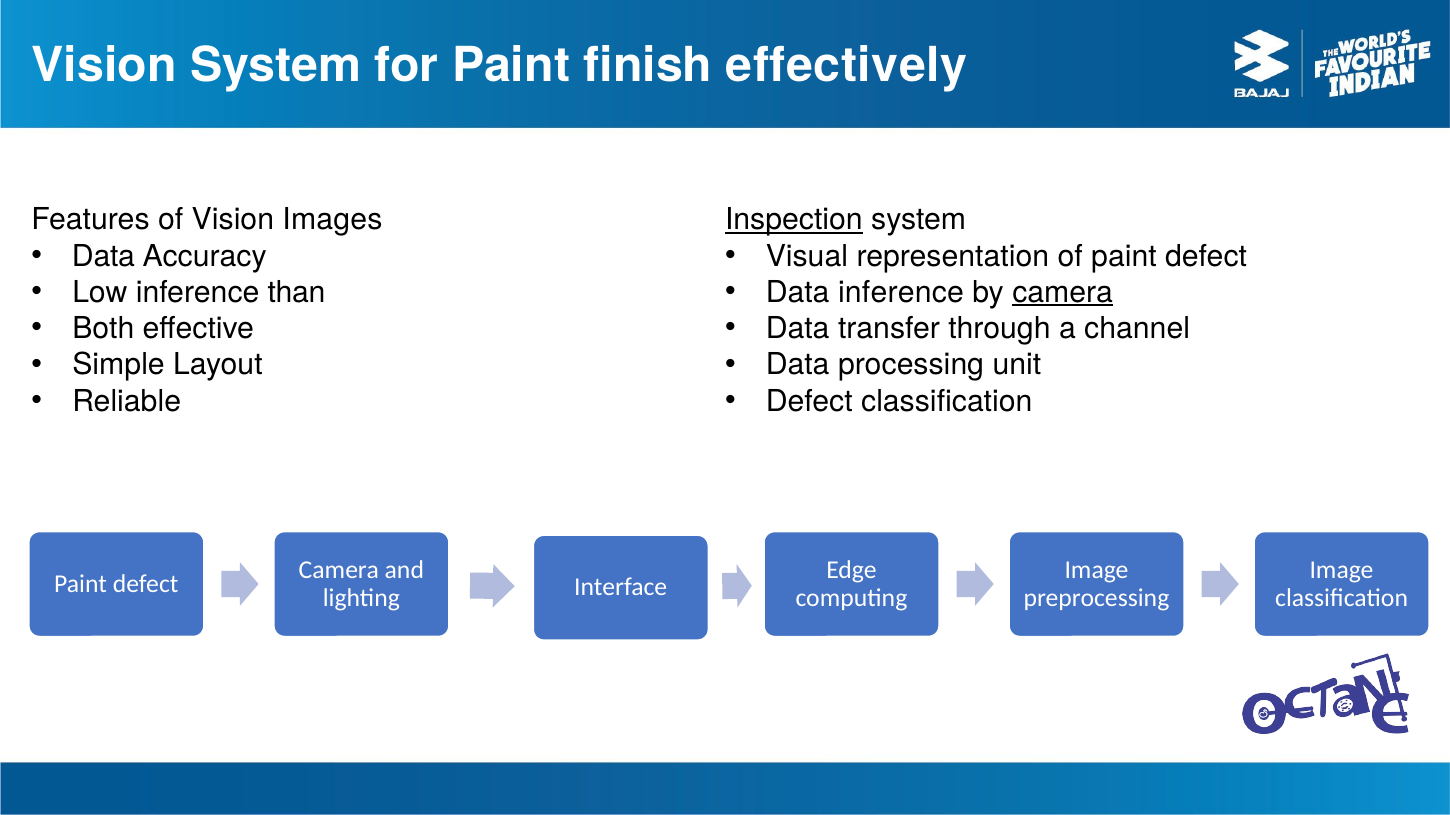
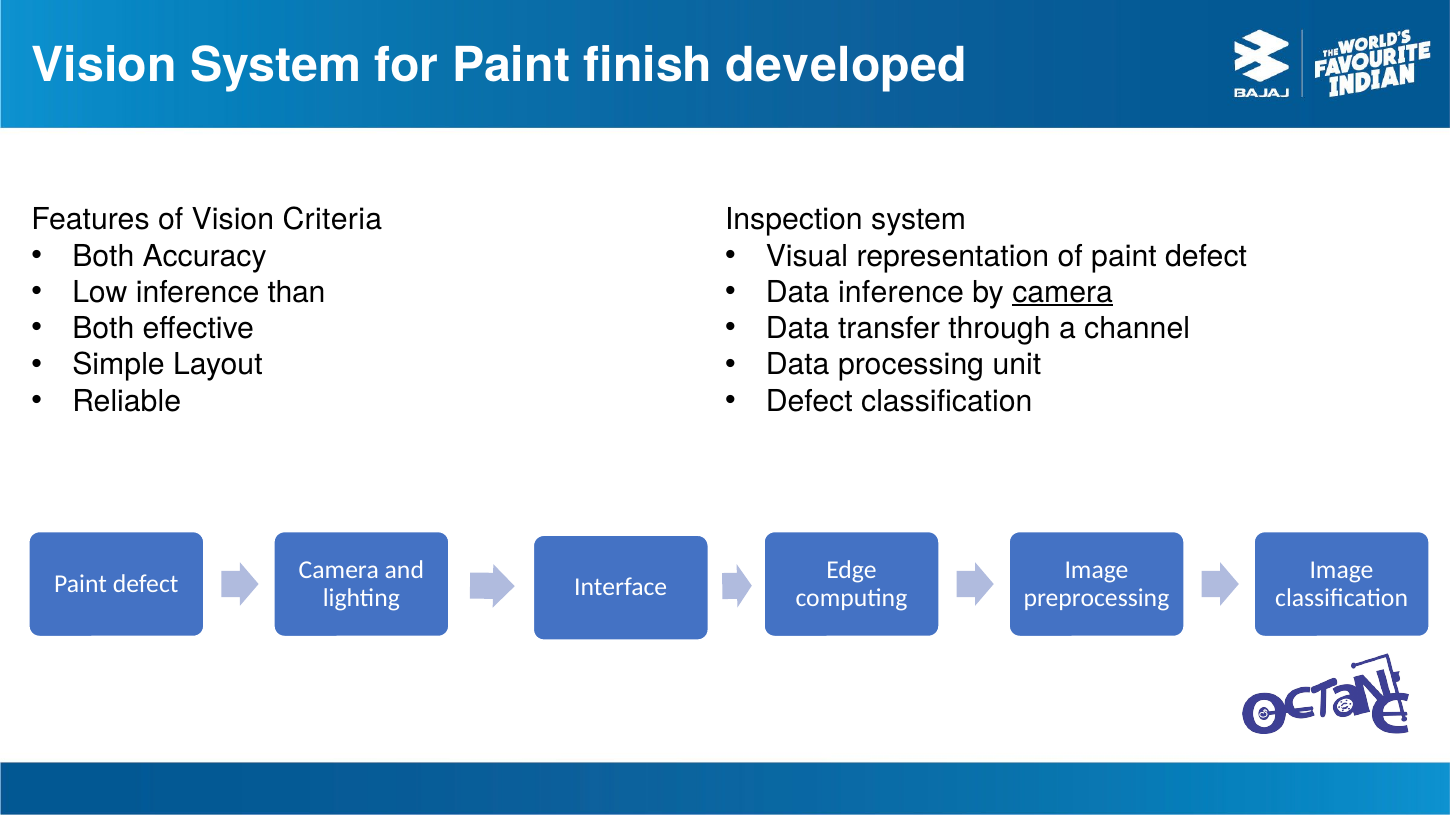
effectively: effectively -> developed (847, 65)
Images: Images -> Criteria (332, 220)
Inspection underline: present -> none (794, 220)
Data: Data -> Both (103, 256)
